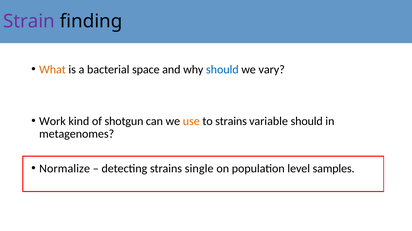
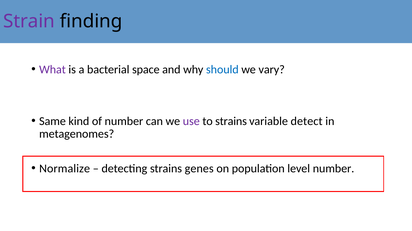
What colour: orange -> purple (52, 70)
Work: Work -> Same (52, 121)
of shotgun: shotgun -> number (124, 121)
use colour: orange -> purple (191, 121)
variable should: should -> detect (307, 121)
single: single -> genes (199, 169)
level samples: samples -> number (334, 169)
